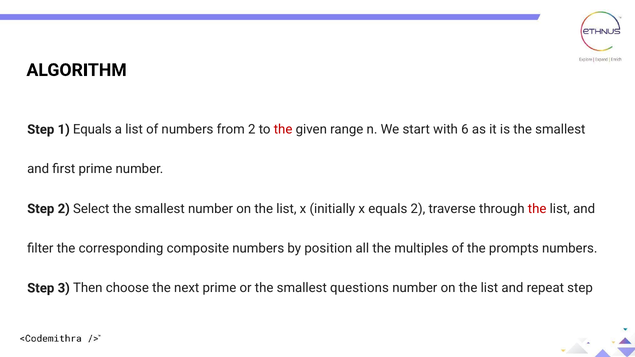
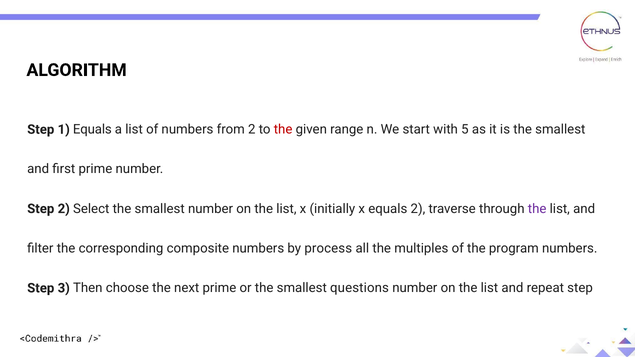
6: 6 -> 5 (465, 129)
the colour: red -> purple (537, 209)
position: position -> process (328, 249)
prompts: prompts -> program (514, 249)
